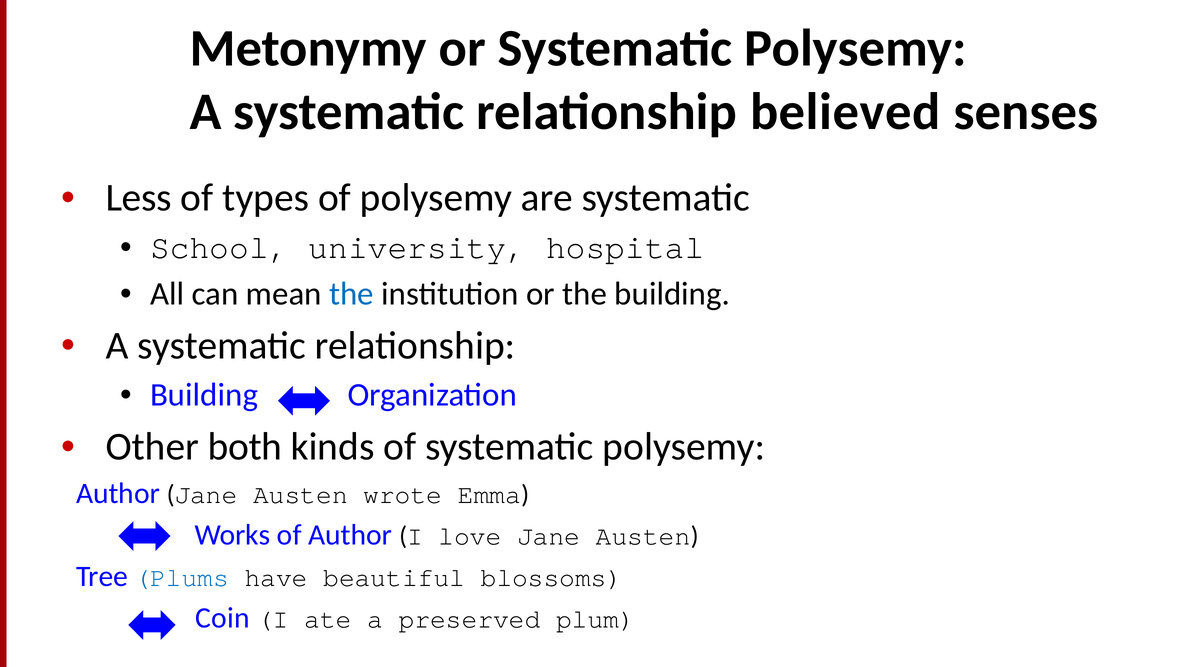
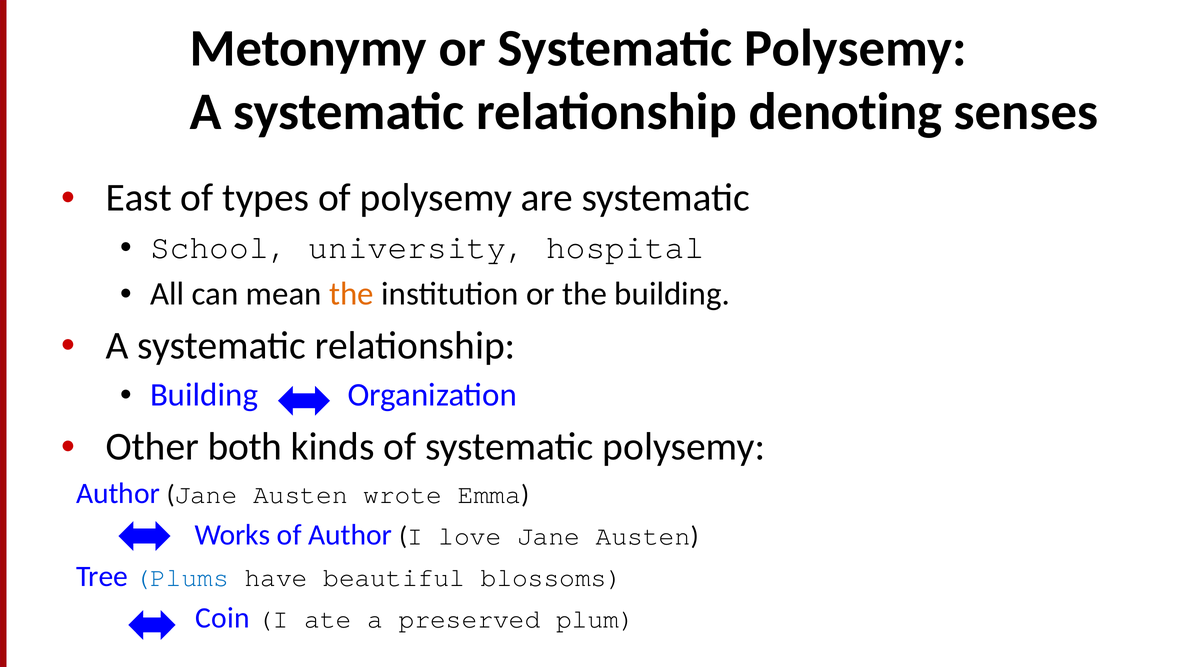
believed: believed -> denoting (846, 112)
Less: Less -> East (139, 198)
the colour: blue -> orange (351, 293)
